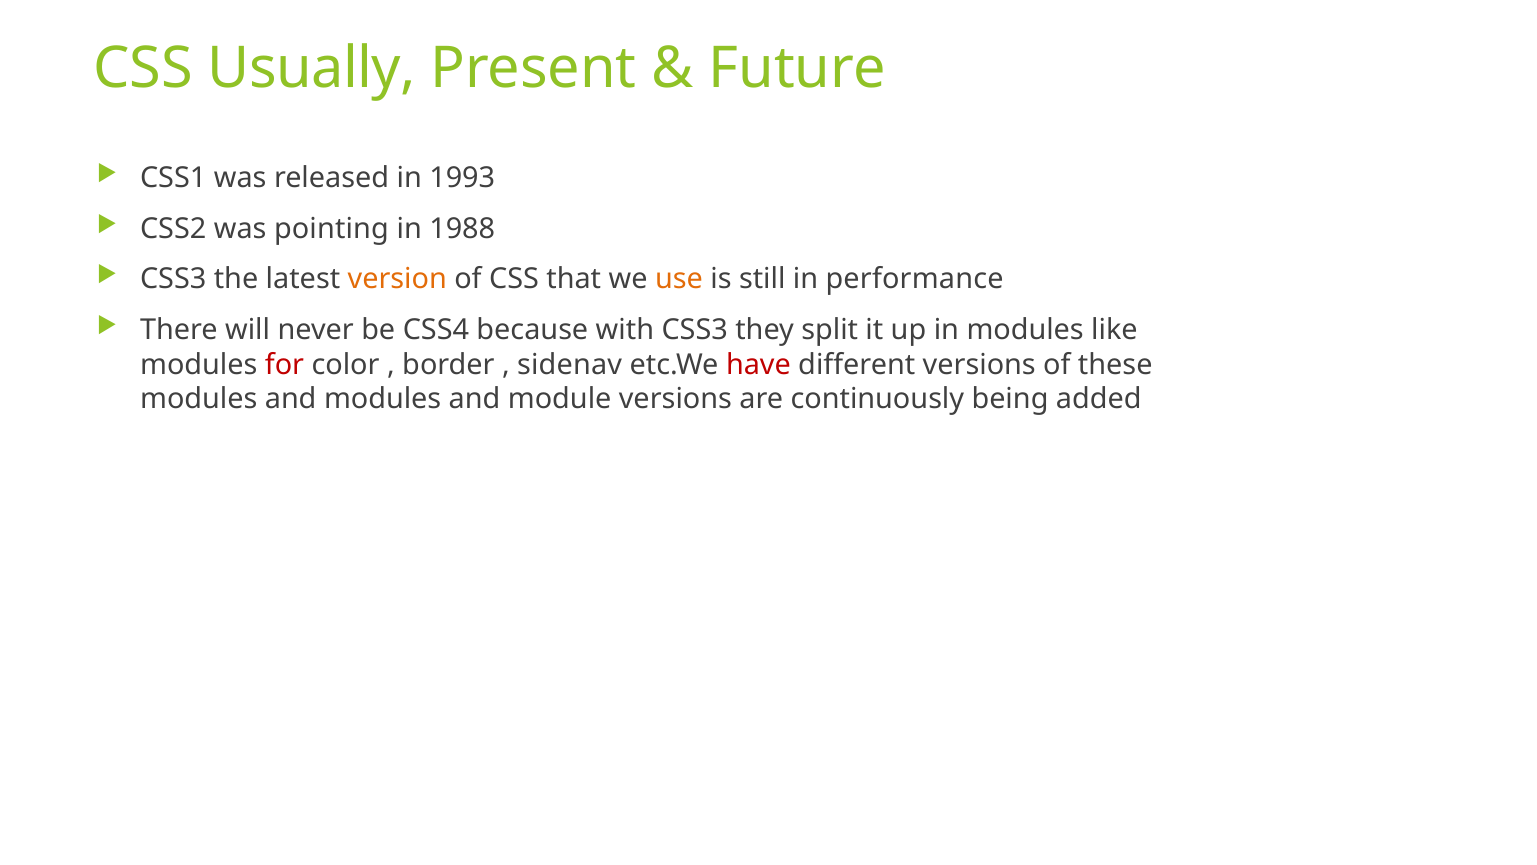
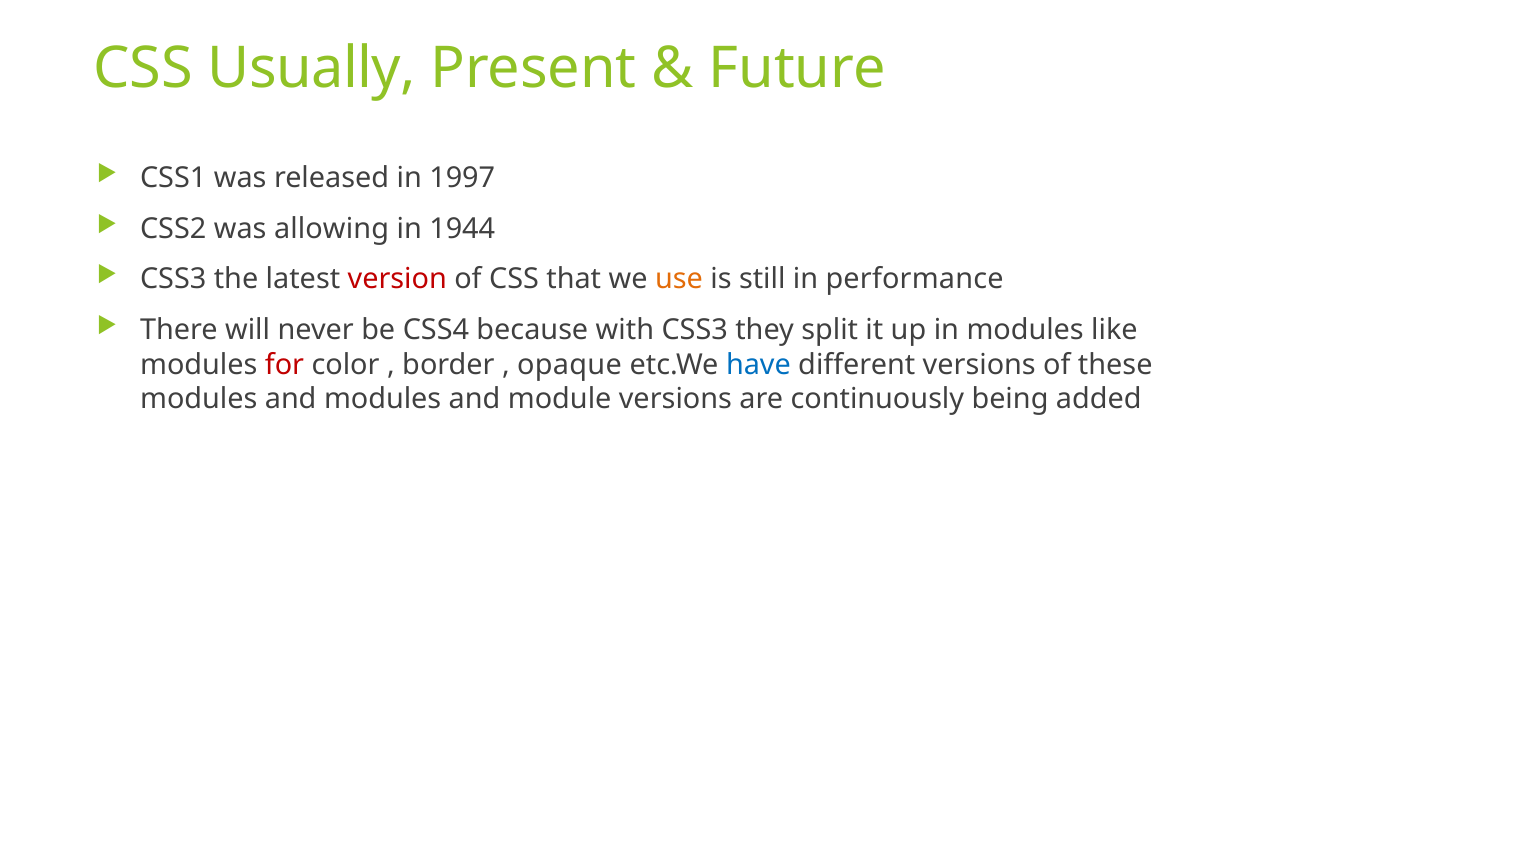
1993: 1993 -> 1997 (462, 178)
pointing: pointing -> allowing (331, 229)
1988: 1988 -> 1944 (462, 229)
version colour: orange -> red (397, 279)
sidenav: sidenav -> opaque (570, 364)
have colour: red -> blue (758, 364)
